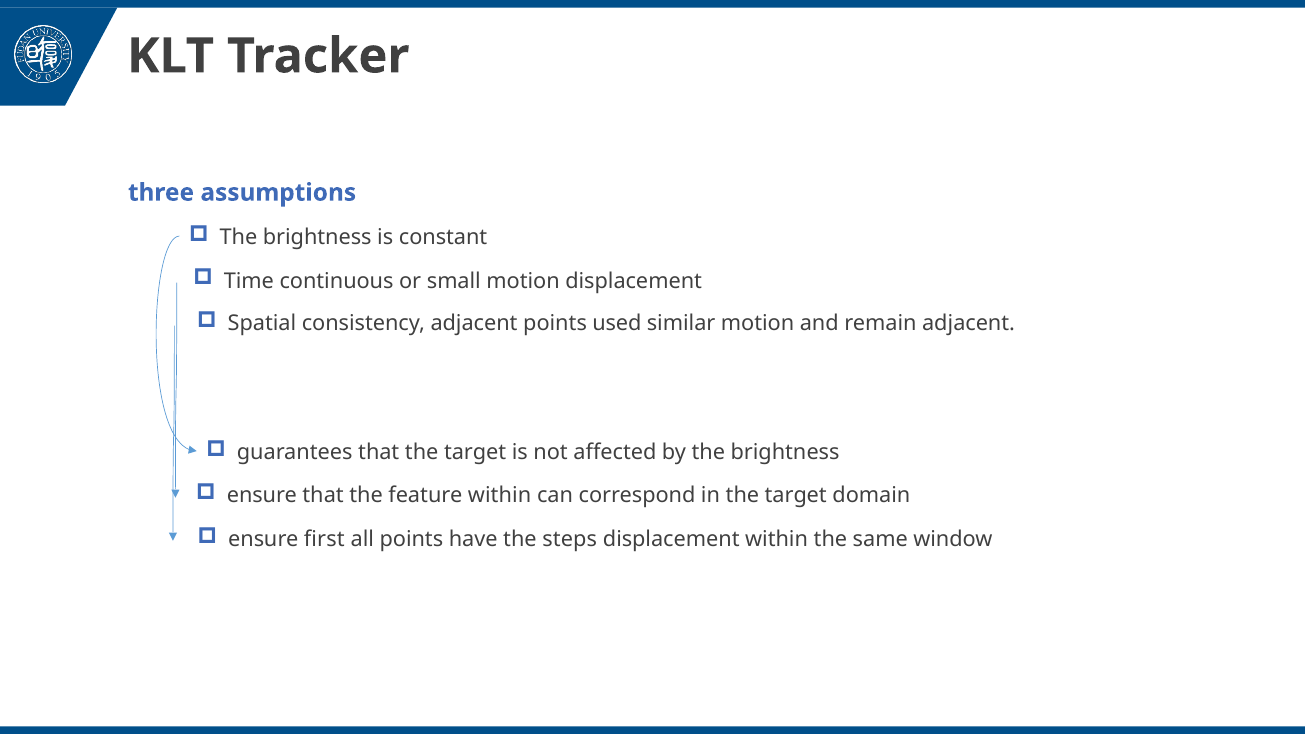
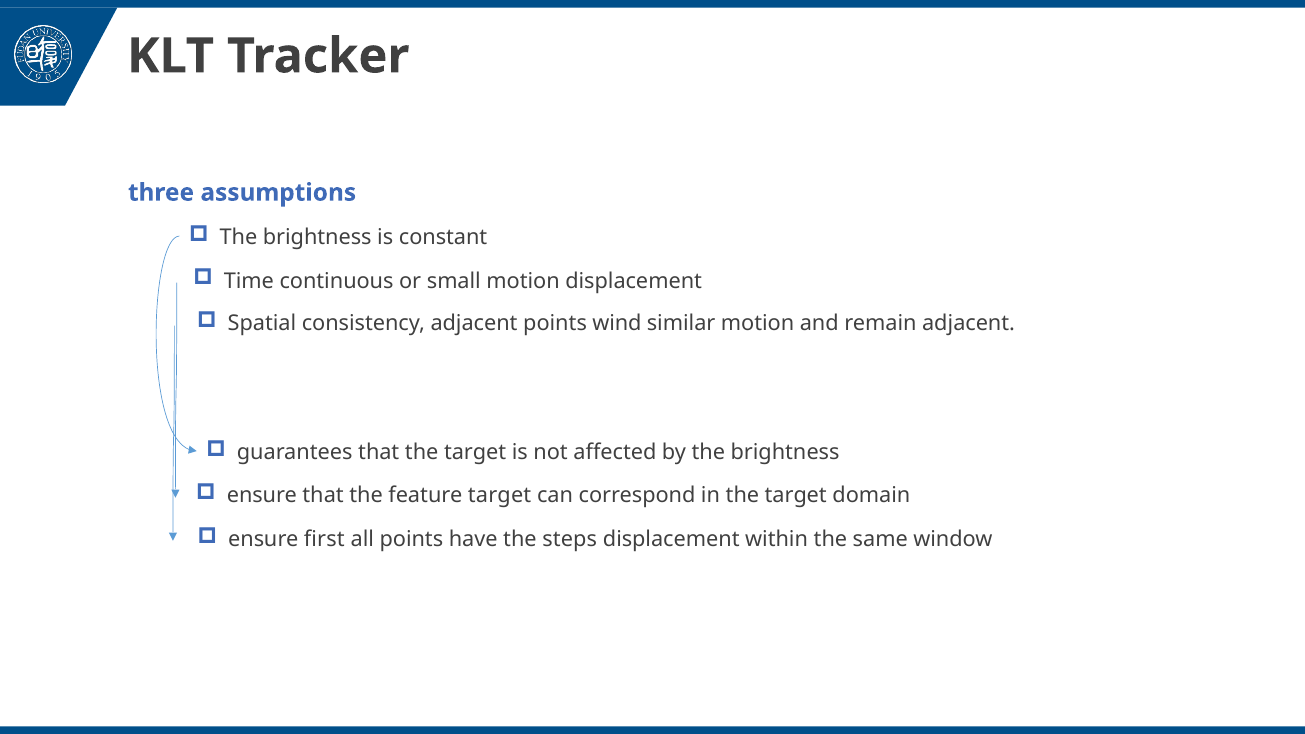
used: used -> wind (617, 324)
feature within: within -> target (500, 496)
